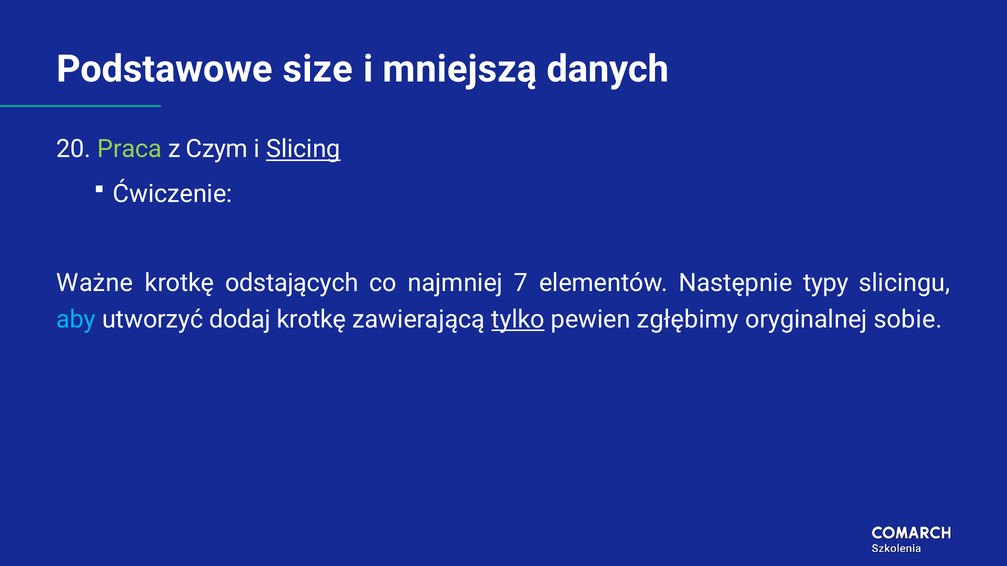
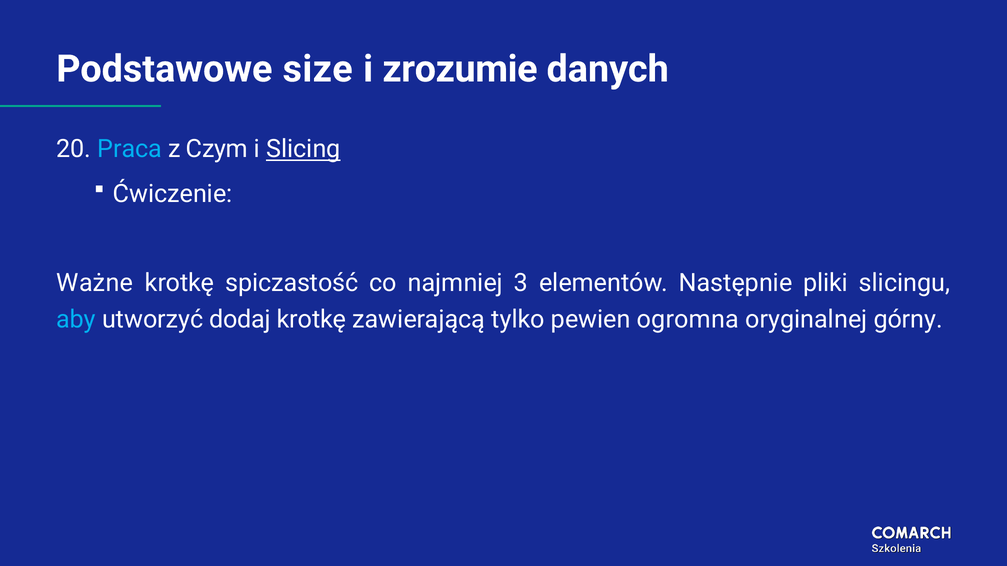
mniejszą: mniejszą -> zrozumie (460, 69)
Praca colour: light green -> light blue (130, 149)
odstających: odstających -> spiczastość (292, 283)
7: 7 -> 3 (521, 283)
typy: typy -> pliki (826, 283)
tylko underline: present -> none (518, 319)
zgłębimy: zgłębimy -> ogromna (688, 319)
sobie: sobie -> górny (908, 319)
